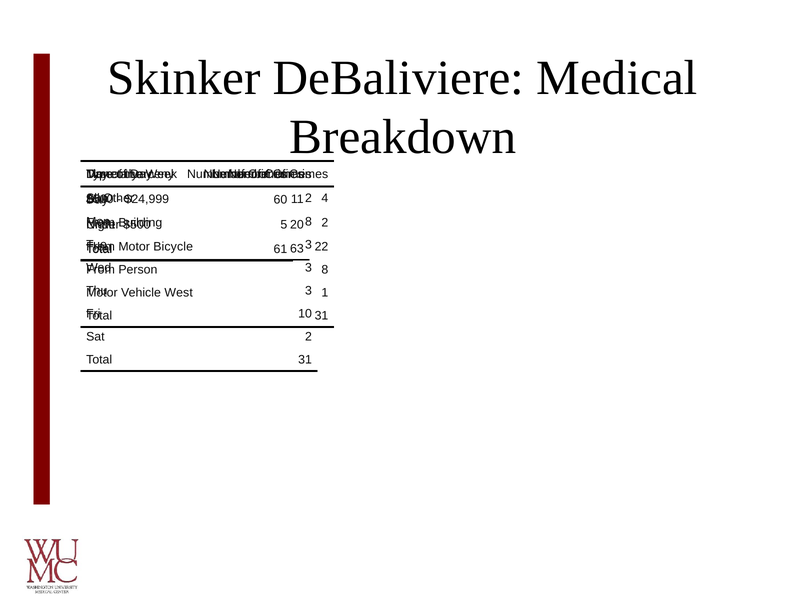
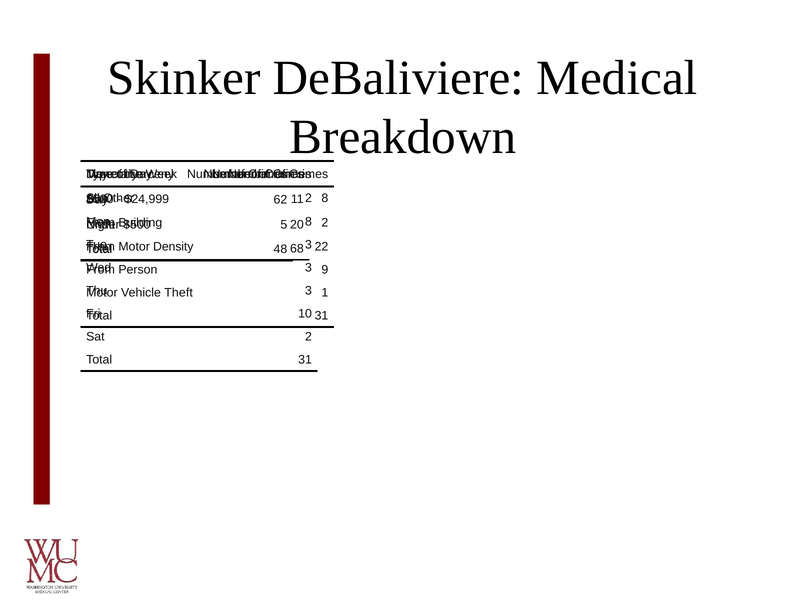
4: 4 -> 8 (325, 199)
60: 60 -> 62 (280, 200)
Bicycle: Bicycle -> Density (173, 247)
63: 63 -> 68 (297, 249)
61: 61 -> 48 (280, 249)
Person 8: 8 -> 9 (325, 270)
West: West -> Theft (179, 293)
